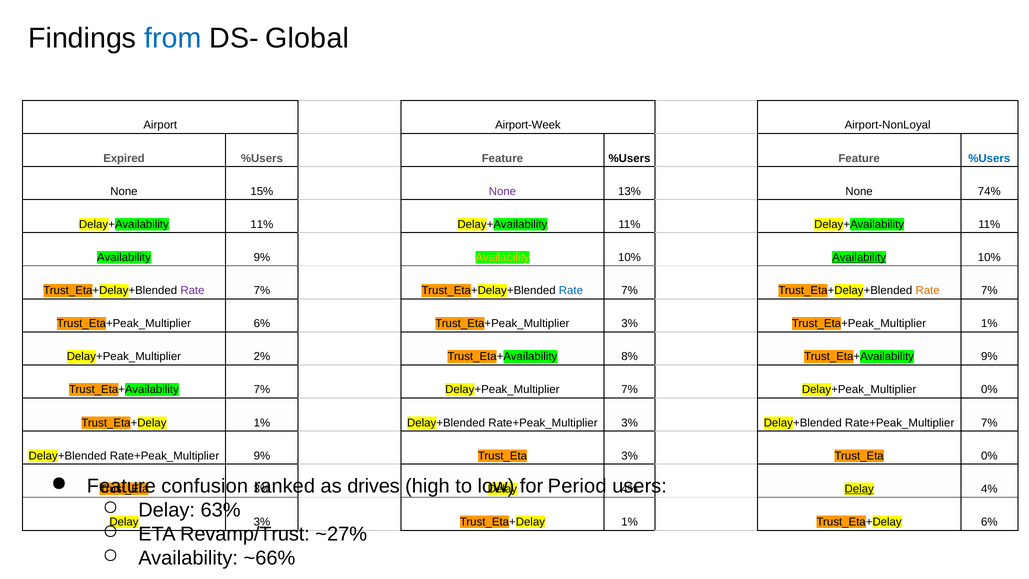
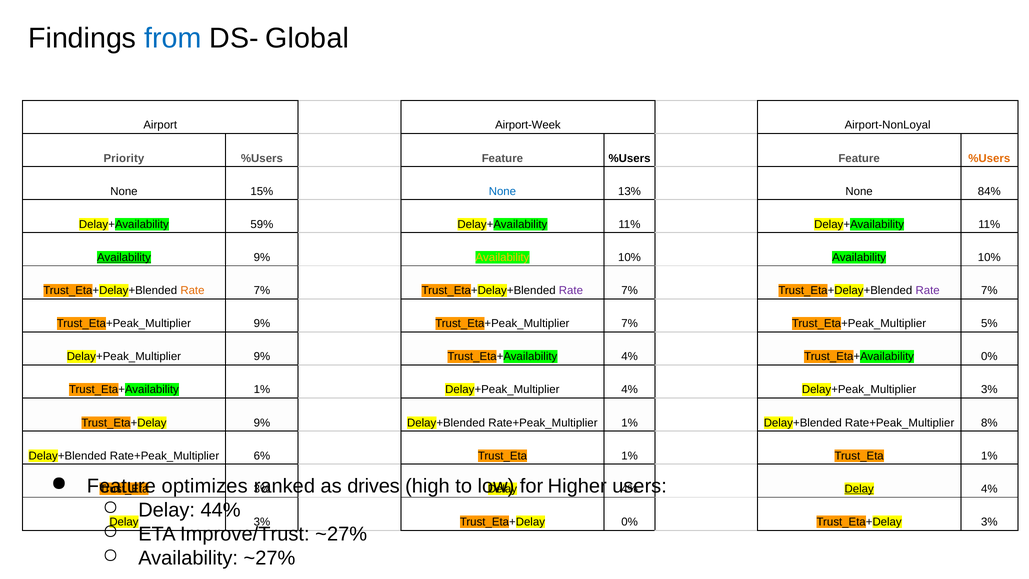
Expired: Expired -> Priority (124, 158)
%Users colour: blue -> orange (989, 158)
None colour: purple -> blue (502, 191)
74%: 74% -> 84% (989, 191)
11%: 11% -> 59% (262, 224)
Availability underline: none -> present (124, 257)
Availability underline: present -> none (859, 257)
Rate colour: purple -> orange (192, 290)
Rate colour: blue -> purple (571, 290)
Rate colour: orange -> purple (928, 290)
6%: 6% -> 9% (262, 323)
3%: 3% -> 7% (630, 323)
1%: 1% -> 5% (989, 323)
2%: 2% -> 9% (262, 357)
8%: 8% -> 4% (630, 357)
9%: 9% -> 0% (989, 357)
7%: 7% -> 1% (262, 390)
7%: 7% -> 4% (630, 390)
0%: 0% -> 3% (989, 390)
1%: 1% -> 9% (262, 423)
3%: 3% -> 1% (630, 423)
7%: 7% -> 8% (989, 423)
9%: 9% -> 6% (262, 456)
3%: 3% -> 1% (630, 456)
0%: 0% -> 1% (989, 456)
confusion: confusion -> optimizes (205, 486)
Period: Period -> Higher (577, 486)
63%: 63% -> 44% (221, 510)
1%: 1% -> 0% (630, 522)
6%: 6% -> 3% (989, 522)
Revamp/Trust: Revamp/Trust -> Improve/Trust (245, 534)
Availability ~66%: ~66% -> ~27% (269, 558)
